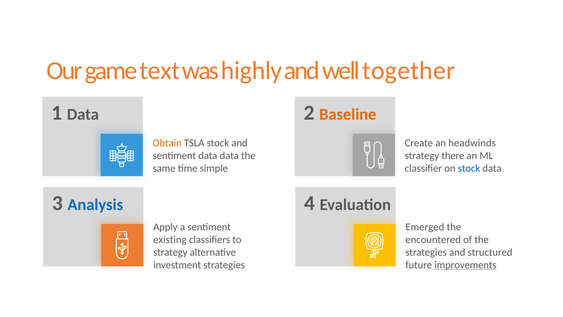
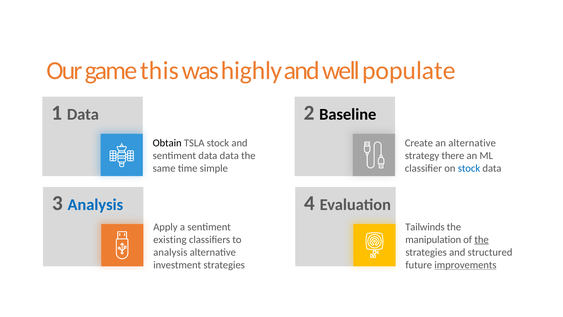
text: text -> this (159, 71)
together: together -> populate (409, 71)
Baseline colour: orange -> black (348, 114)
Obtain colour: orange -> black (167, 143)
an headwinds: headwinds -> alternative (472, 143)
Emerged: Emerged -> Tailwinds (425, 227)
encountered: encountered -> manipulation (433, 239)
the underline: none -> present (482, 239)
strategy: strategy -> analysis (170, 252)
